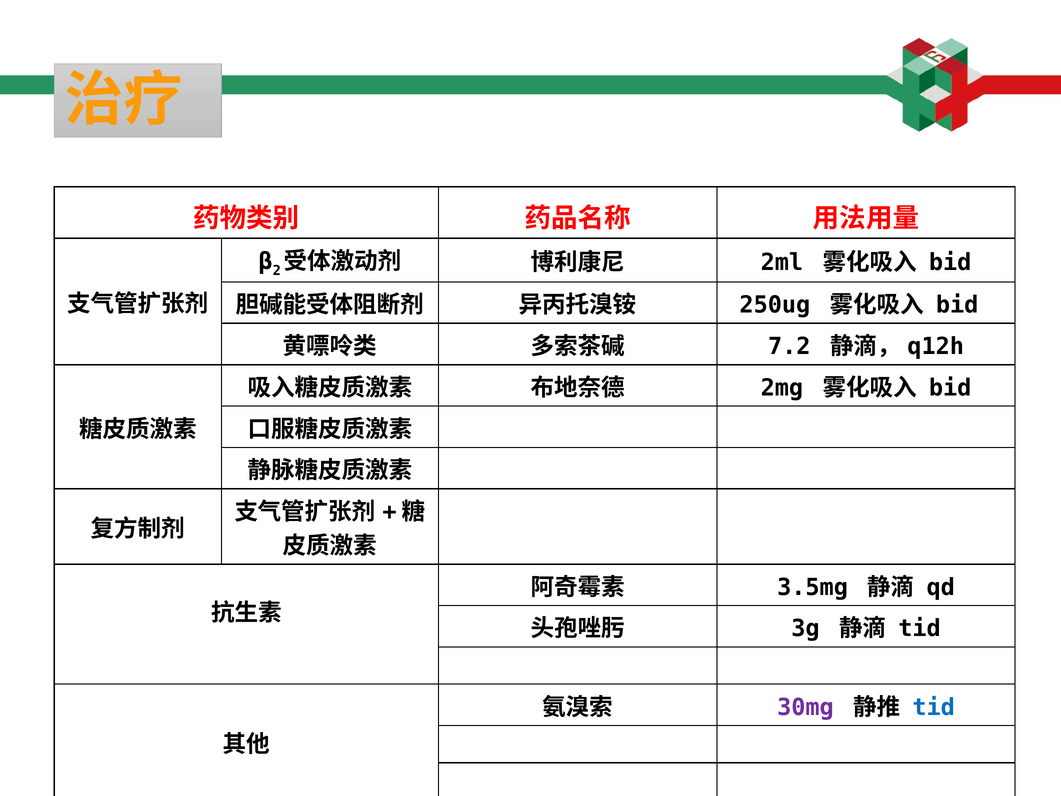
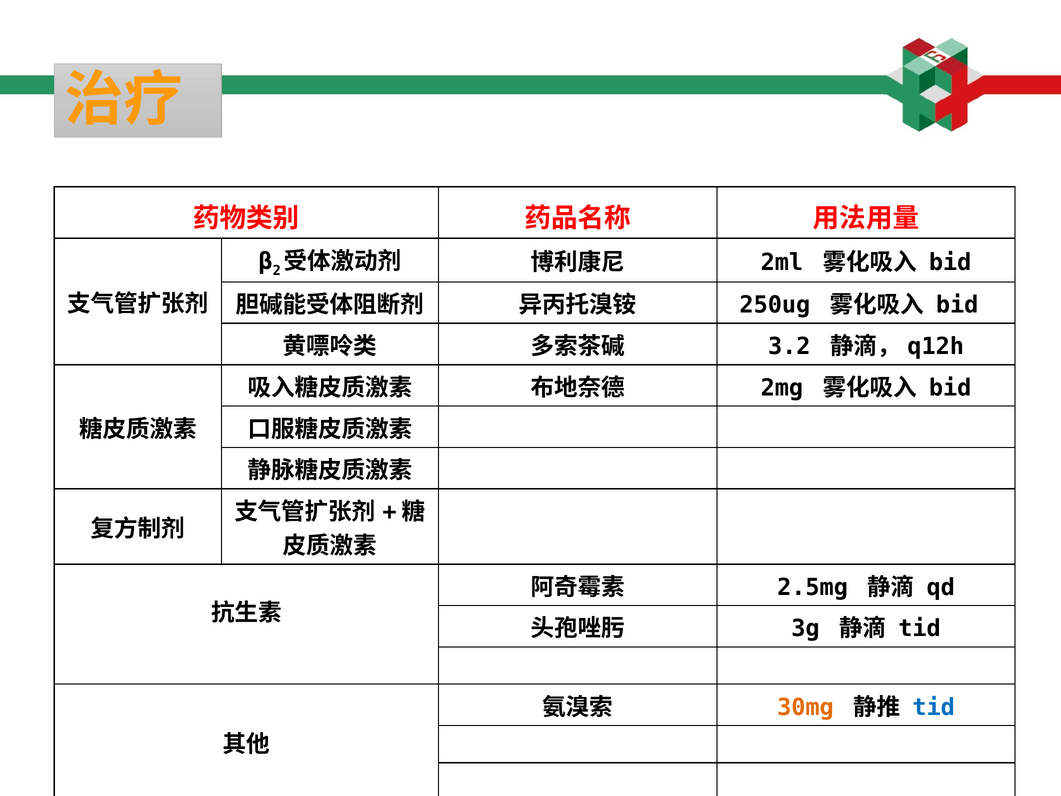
7.2: 7.2 -> 3.2 (789, 346)
3.5mg: 3.5mg -> 2.5mg (813, 587)
30mg colour: purple -> orange (805, 707)
